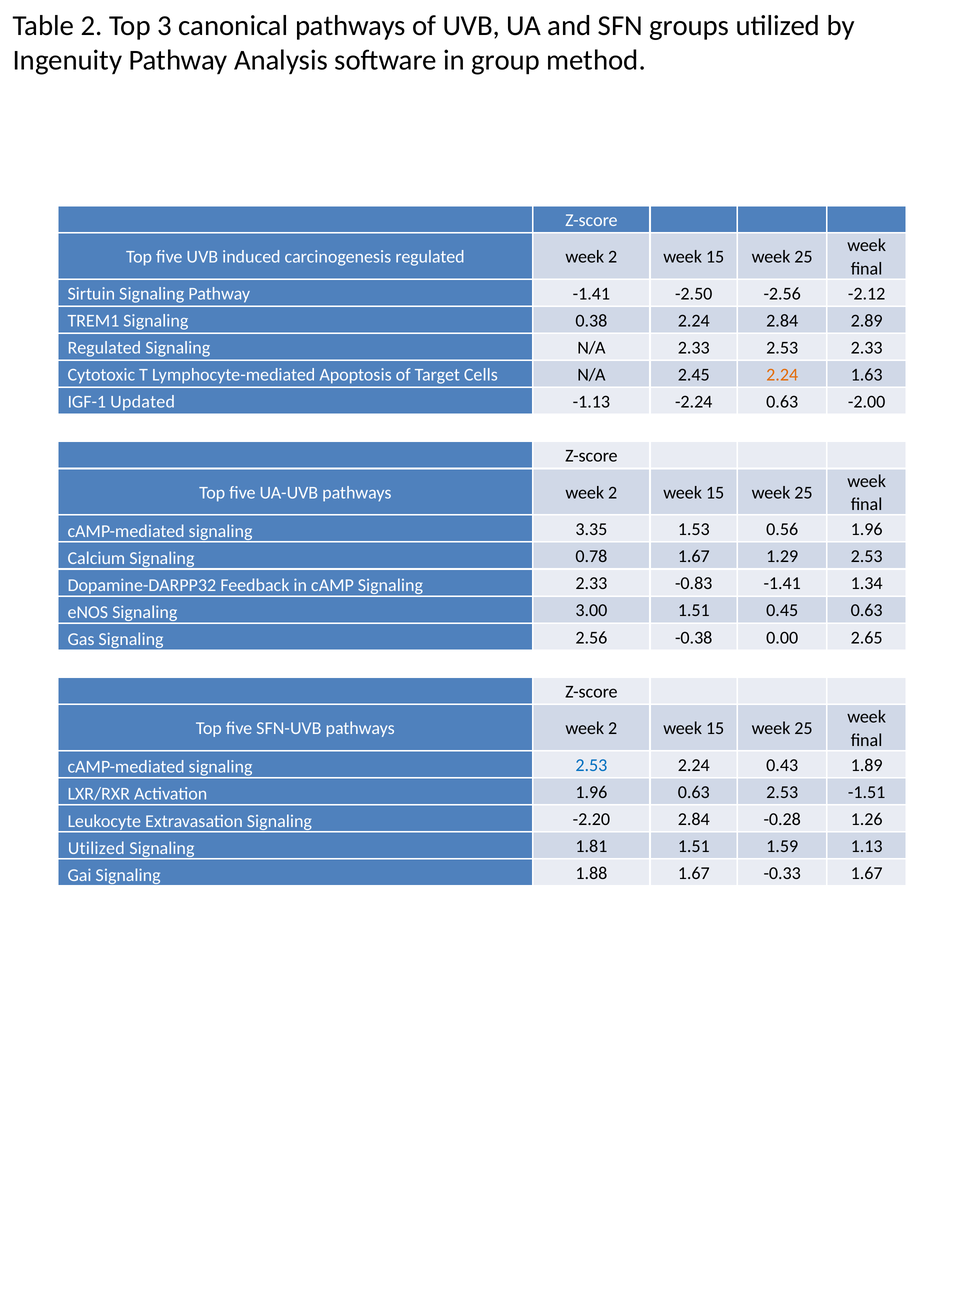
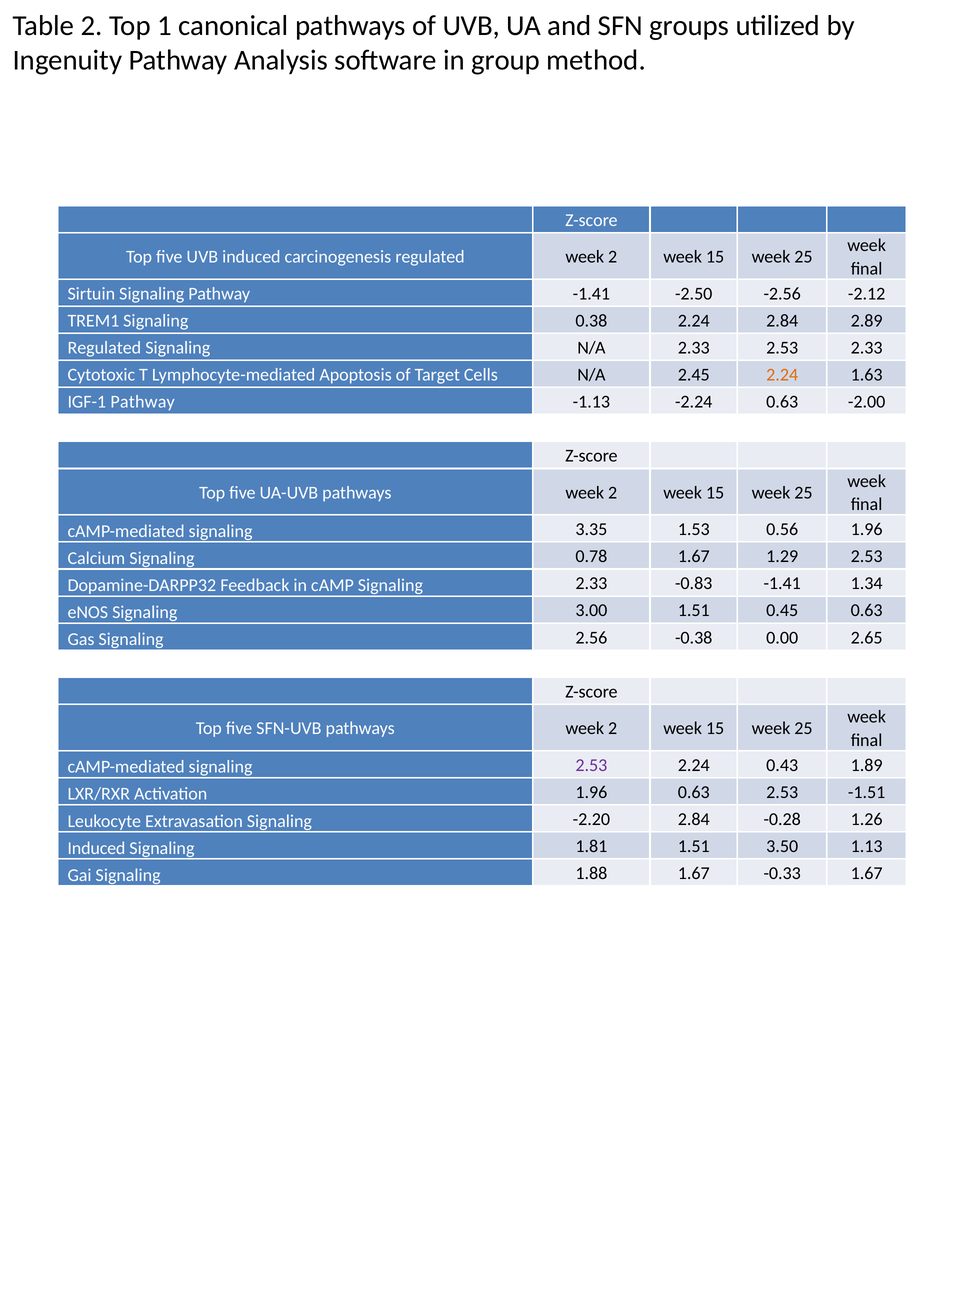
3: 3 -> 1 (165, 26)
IGF-1 Updated: Updated -> Pathway (143, 402)
2.53 colour: blue -> purple (591, 766)
Utilized: Utilized -> Induced (96, 849)
1.59: 1.59 -> 3.50 (782, 847)
